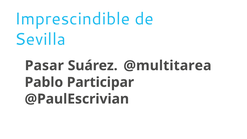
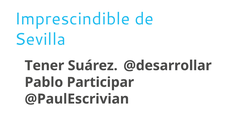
Pasar: Pasar -> Tener (44, 66)
@multitarea: @multitarea -> @desarrollar (168, 66)
